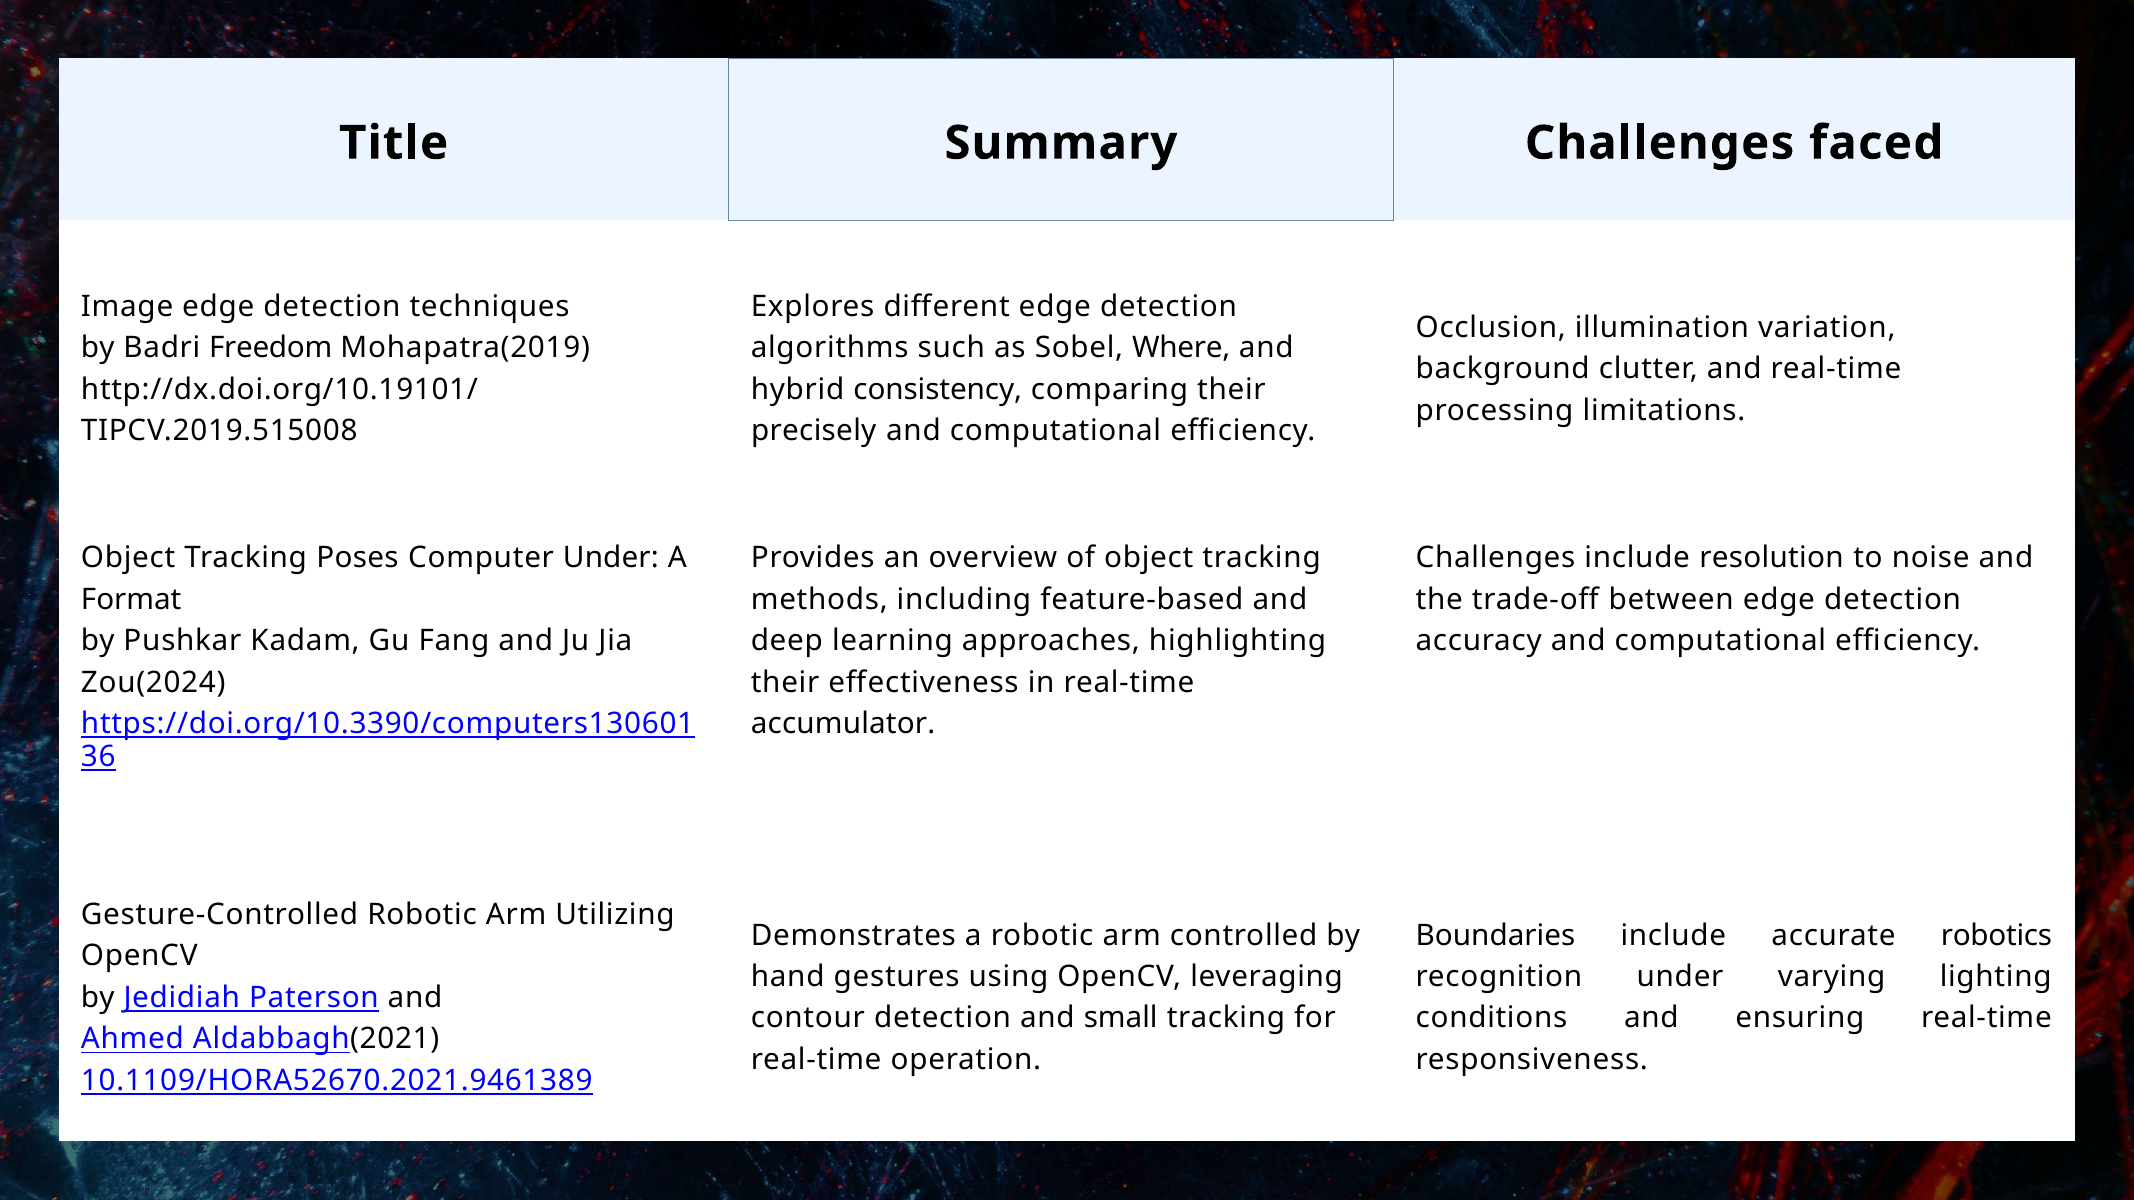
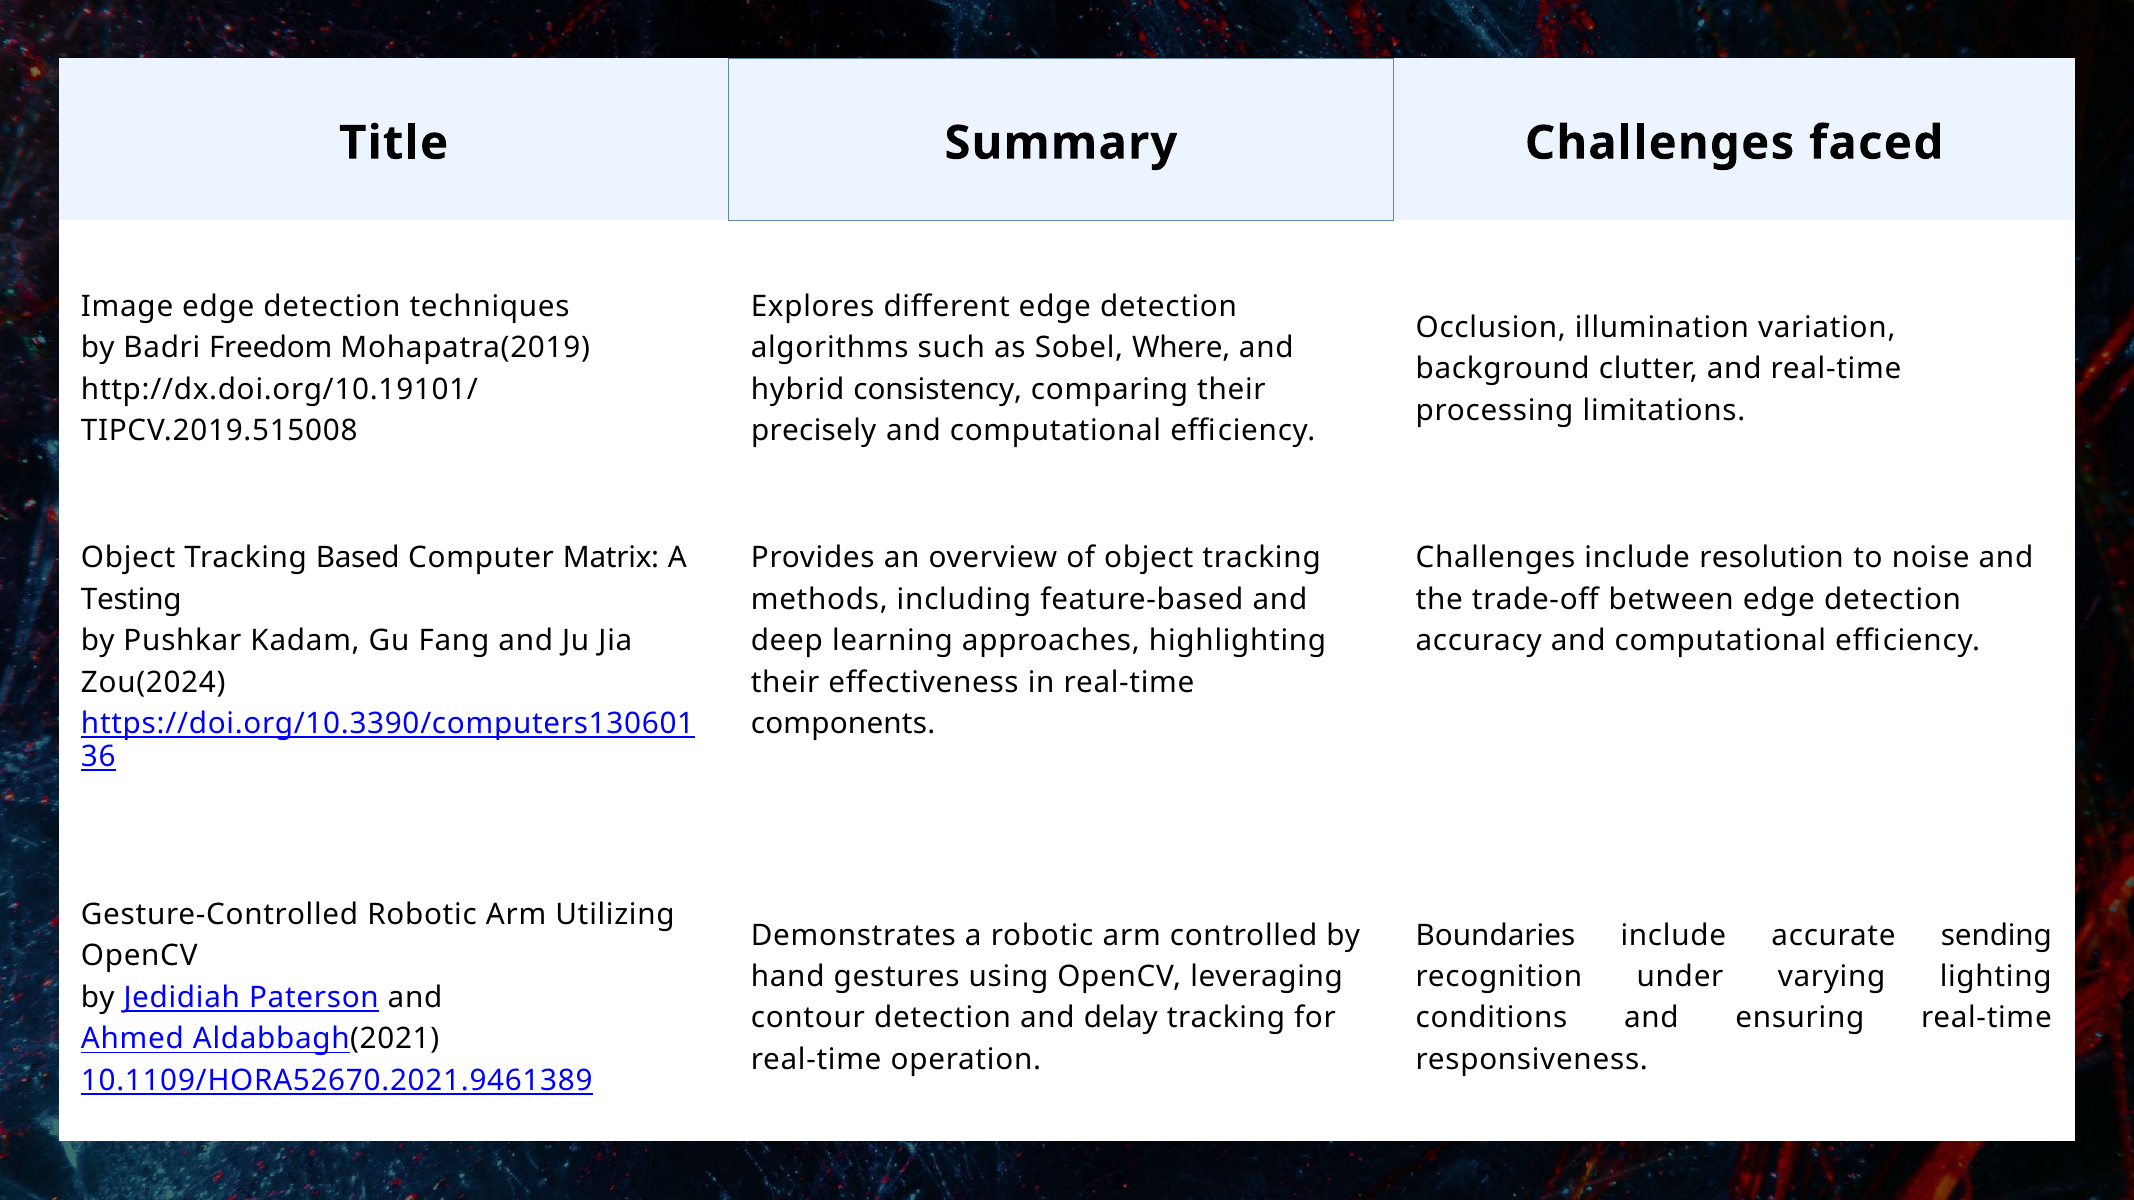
Poses: Poses -> Based (358, 558)
Computer Under: Under -> Matrix (611, 558)
Format: Format -> Testing (131, 600)
accumulator: accumulator -> components (843, 724)
robotics: robotics -> sending (1996, 936)
small: small -> delay (1121, 1018)
